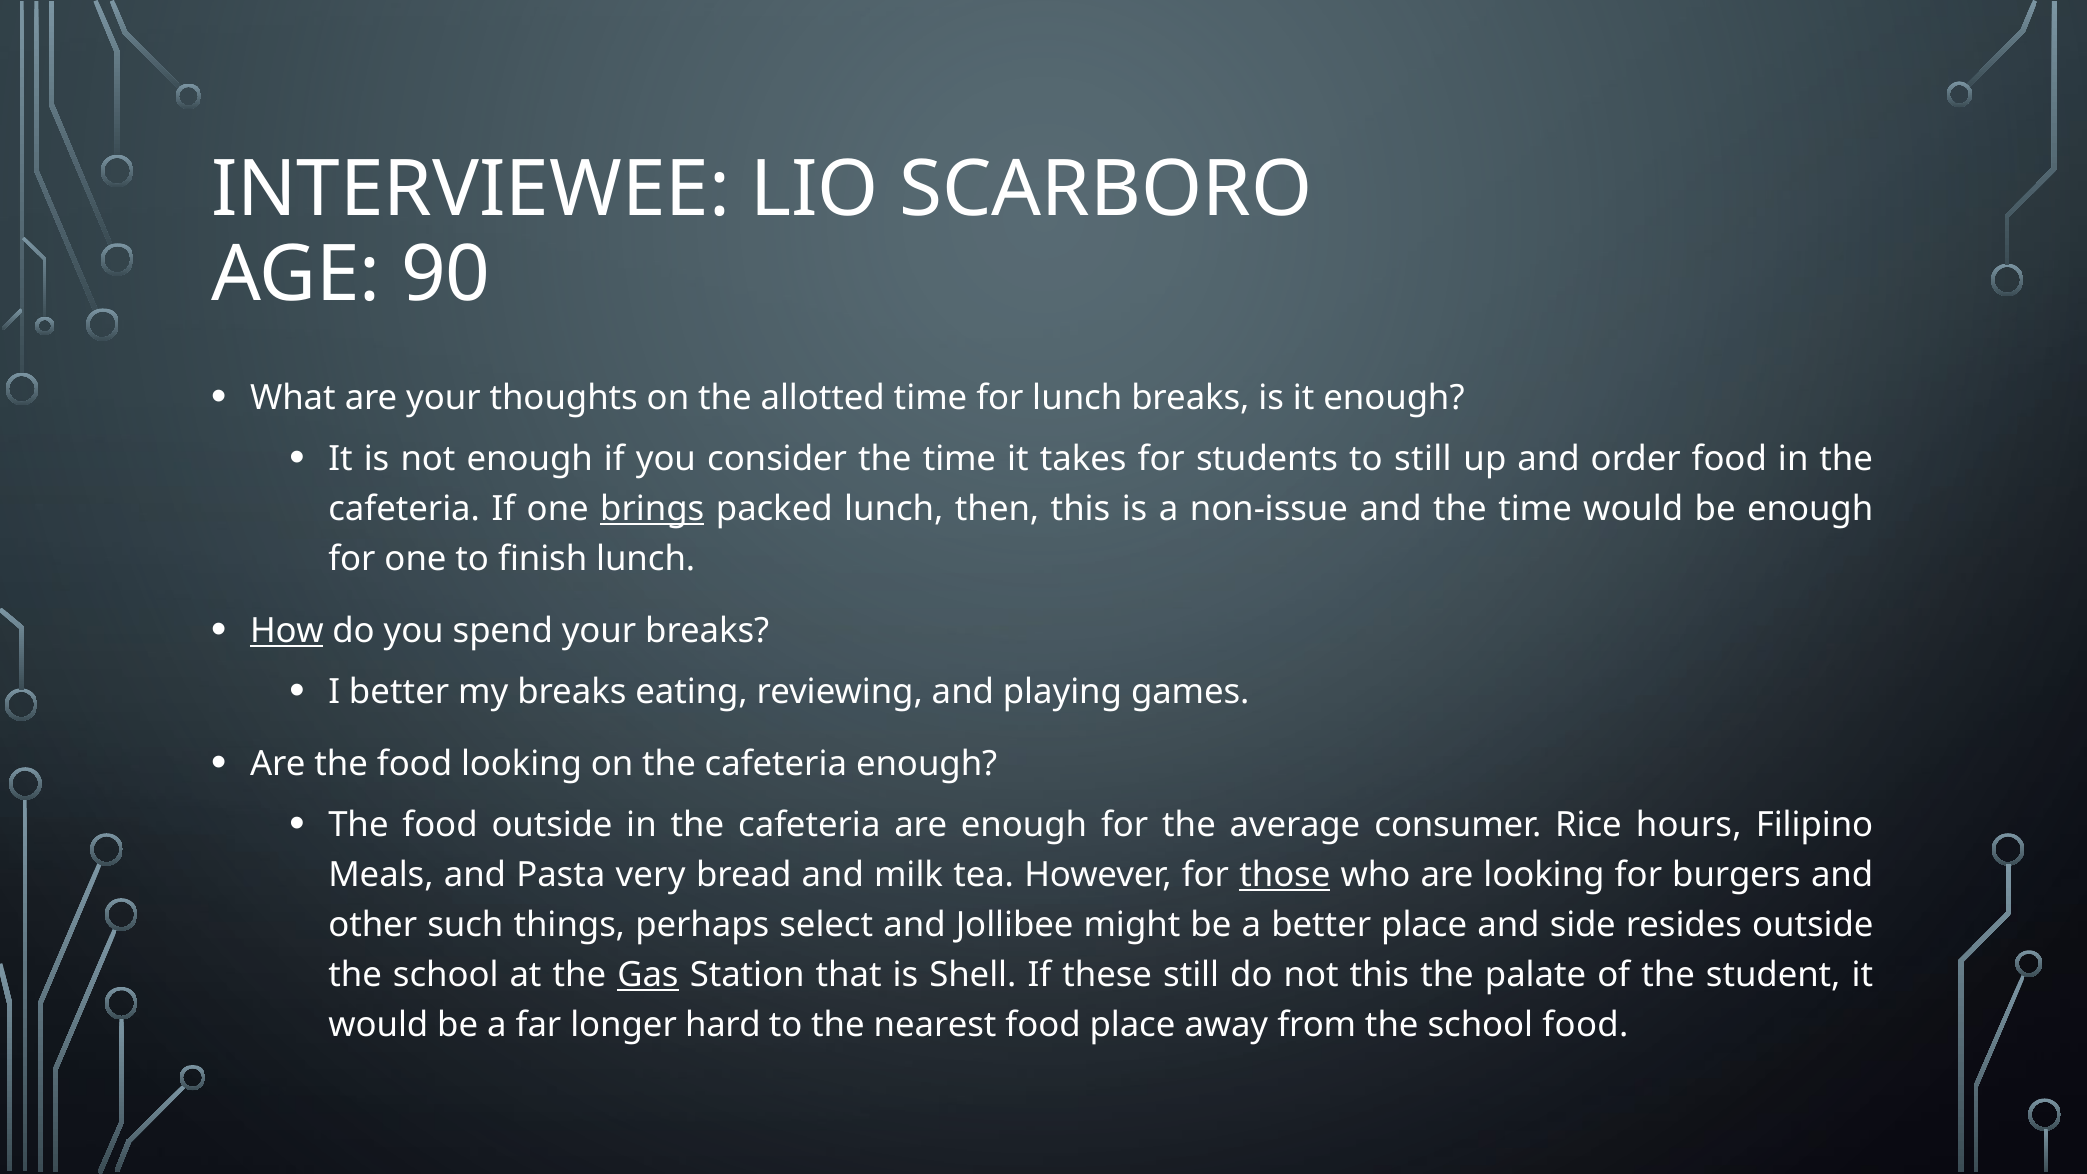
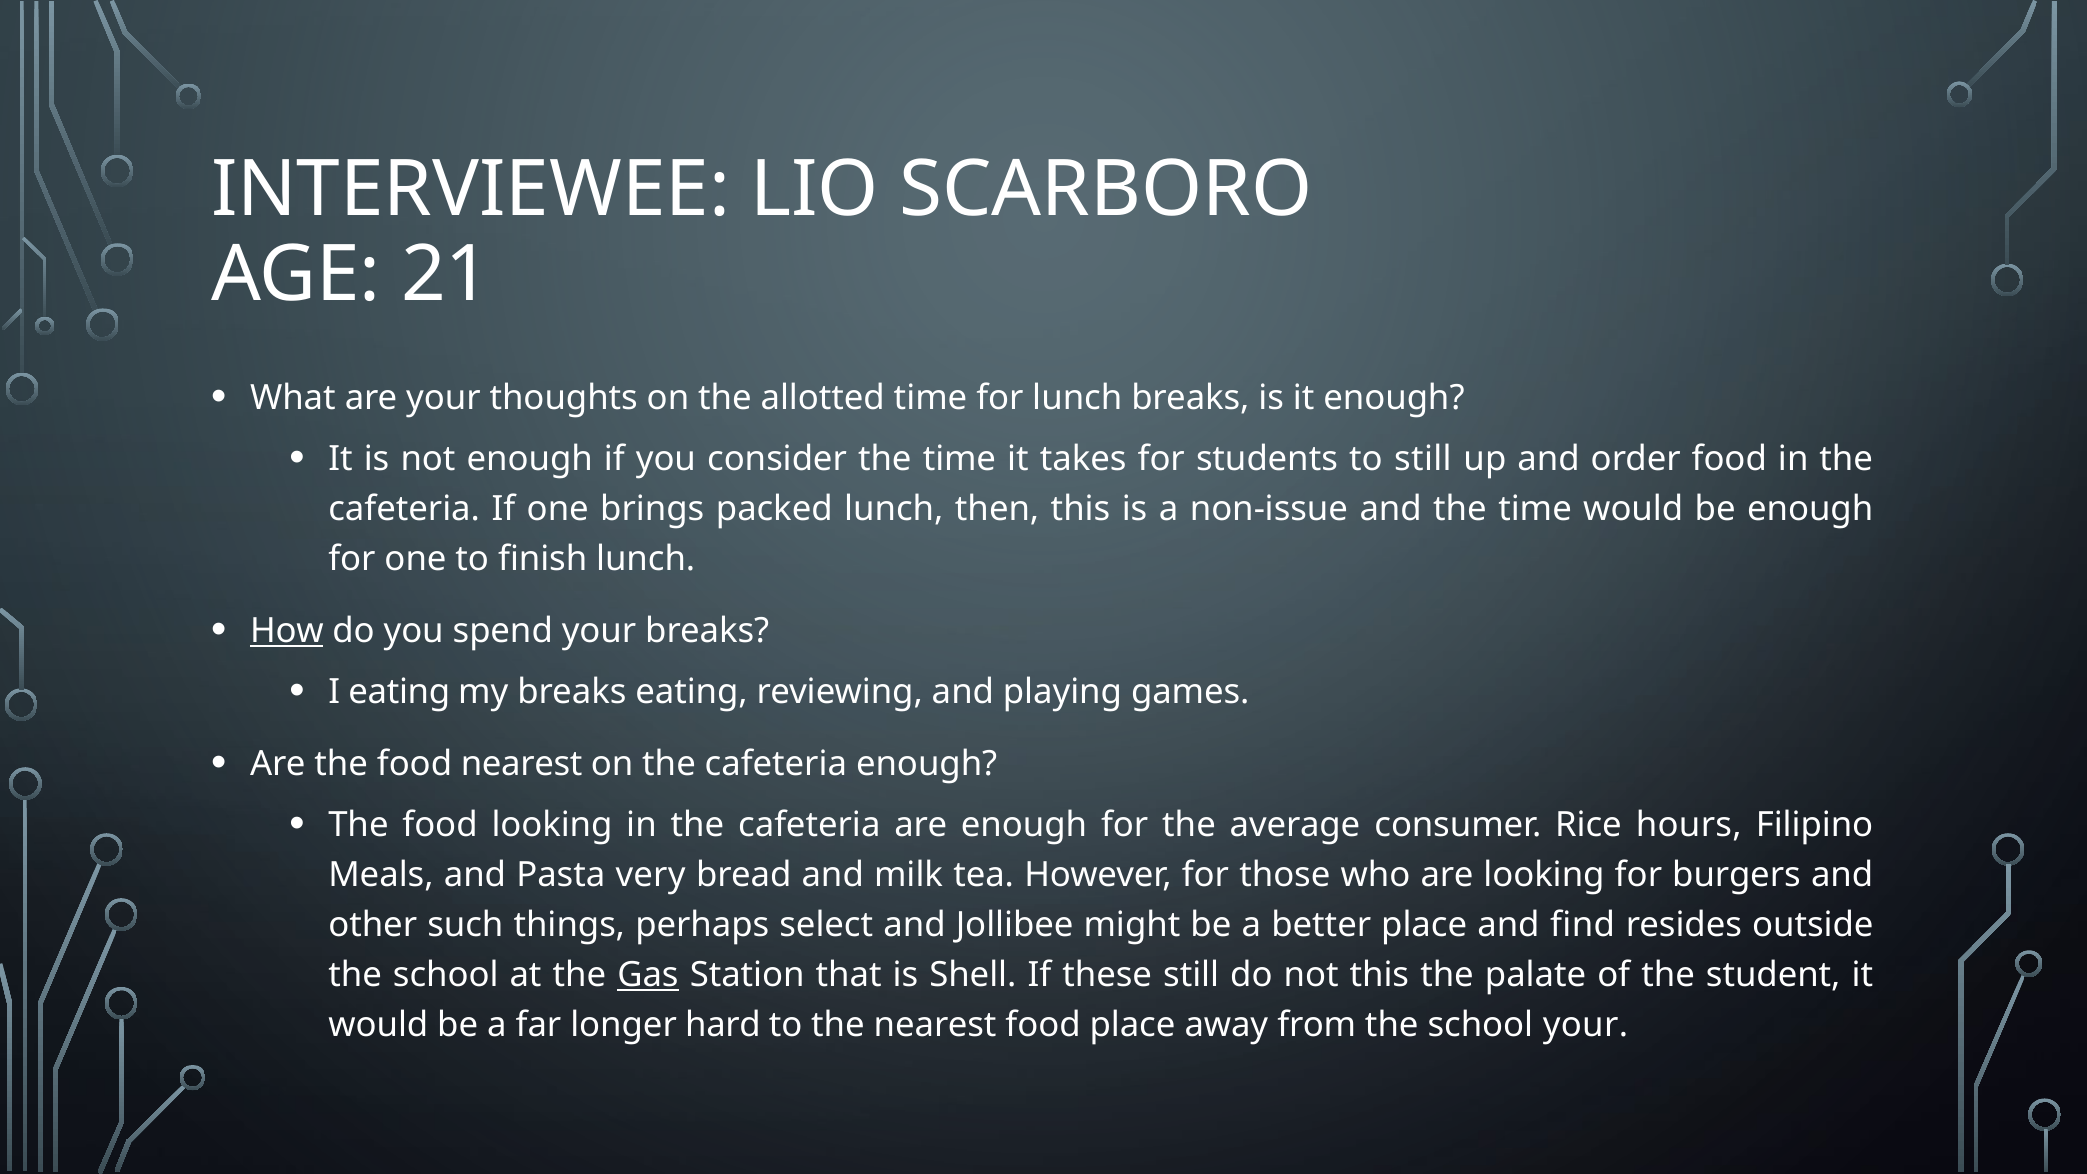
90: 90 -> 21 (446, 274)
brings underline: present -> none (652, 509)
I better: better -> eating (399, 692)
food looking: looking -> nearest (522, 764)
food outside: outside -> looking (552, 825)
those underline: present -> none (1285, 875)
side: side -> find (1583, 925)
school food: food -> your (1585, 1025)
